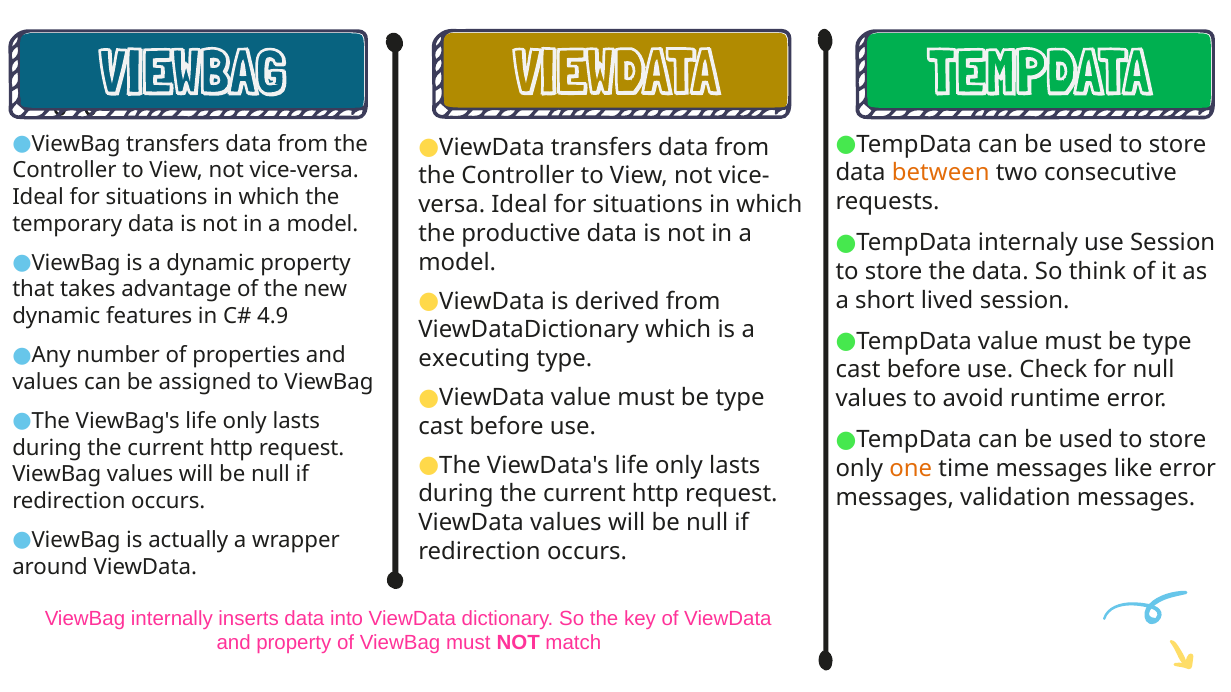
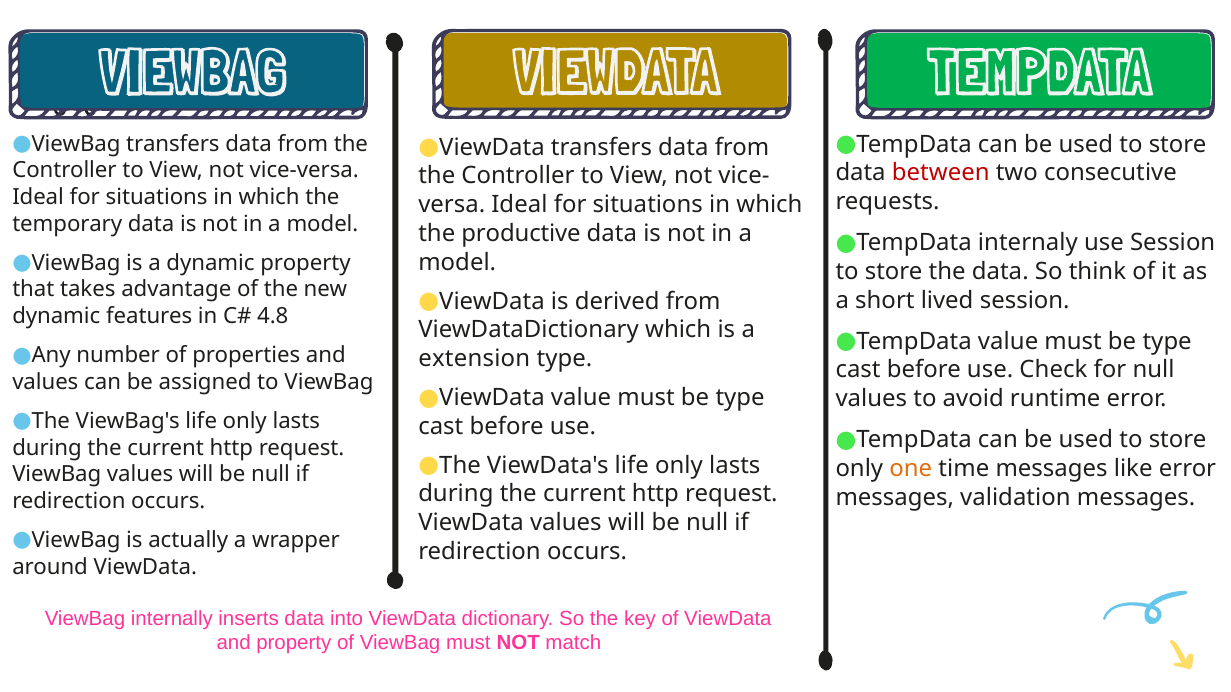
between colour: orange -> red (941, 173)
4.9: 4.9 -> 4.8 (273, 317)
executing: executing -> extension (474, 359)
